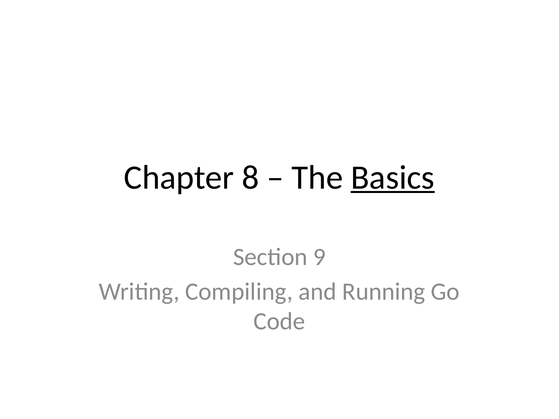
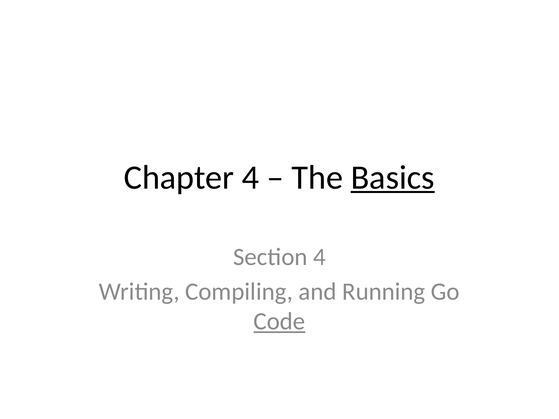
Chapter 8: 8 -> 4 (250, 178)
Section 9: 9 -> 4 (319, 257)
Code underline: none -> present (279, 322)
